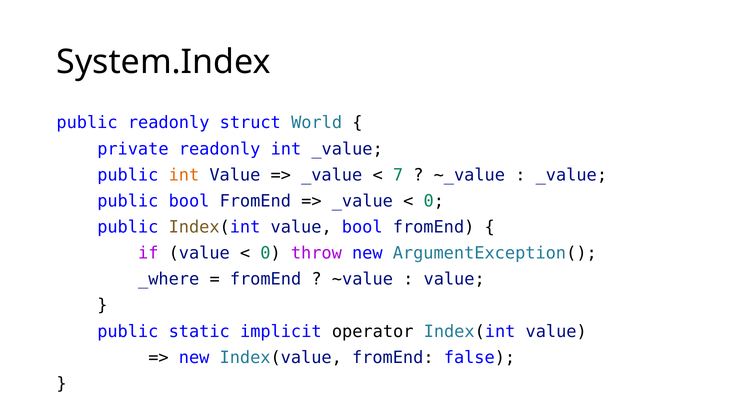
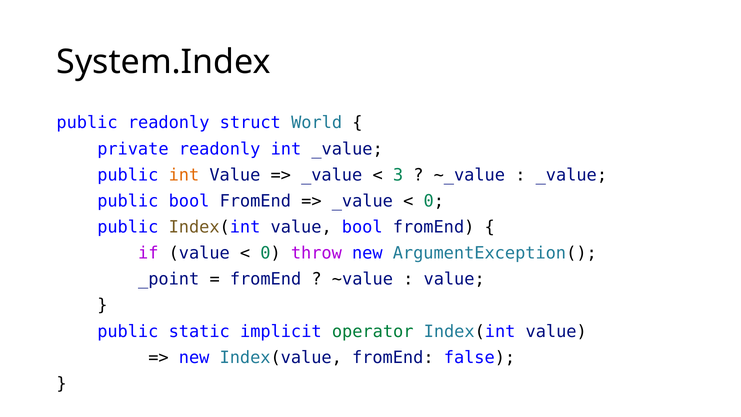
7: 7 -> 3 (398, 175)
_where: _where -> _point (169, 279)
operator colour: black -> green (373, 331)
